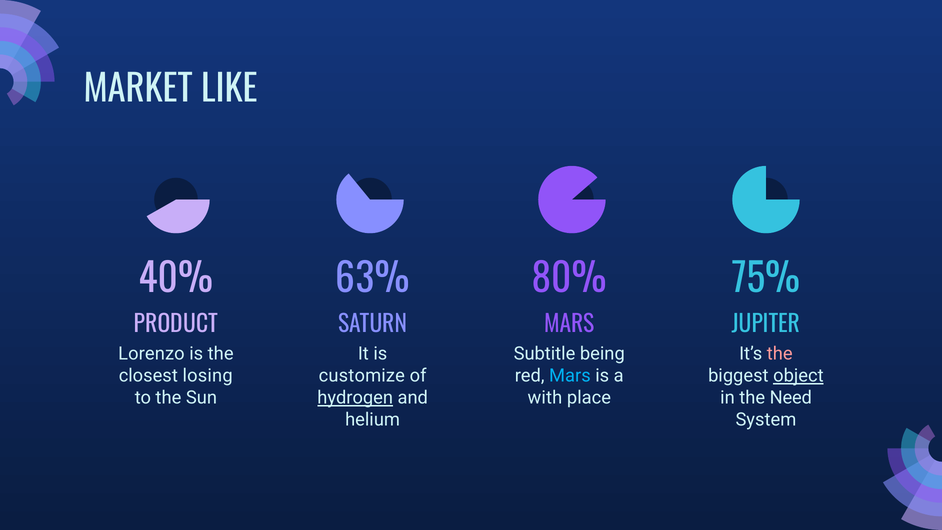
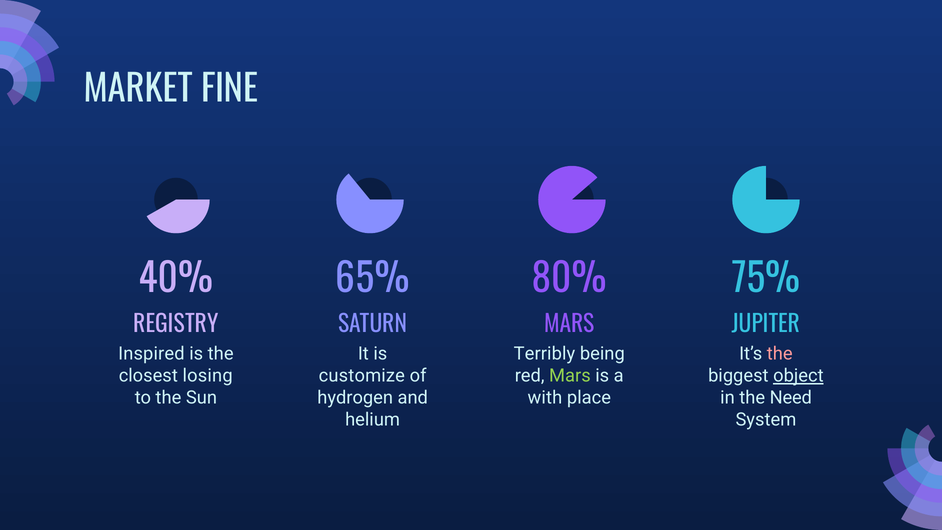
LIKE: LIKE -> FINE (230, 90)
63%: 63% -> 65% (373, 279)
PRODUCT: PRODUCT -> REGISTRY (176, 324)
Lorenzo: Lorenzo -> Inspired (151, 354)
Subtitle: Subtitle -> Terribly (544, 354)
Mars colour: light blue -> light green (570, 376)
hydrogen underline: present -> none (355, 398)
